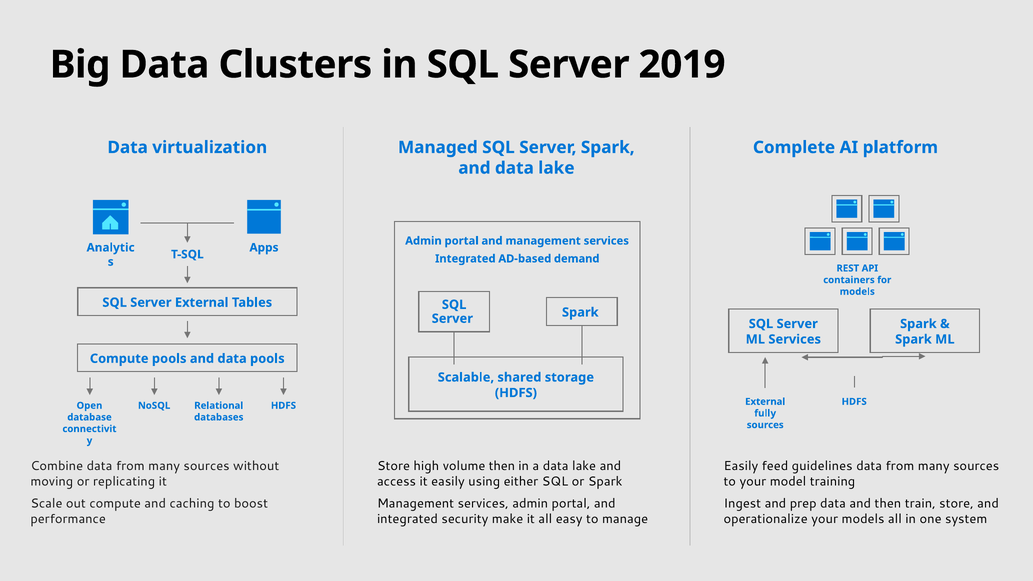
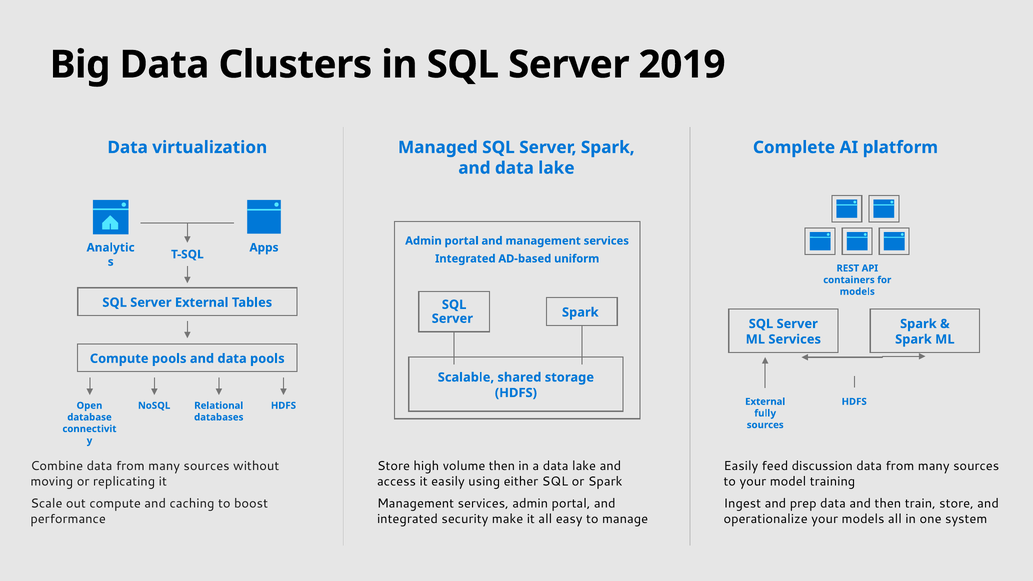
demand: demand -> uniform (577, 259)
guidelines: guidelines -> discussion (822, 466)
